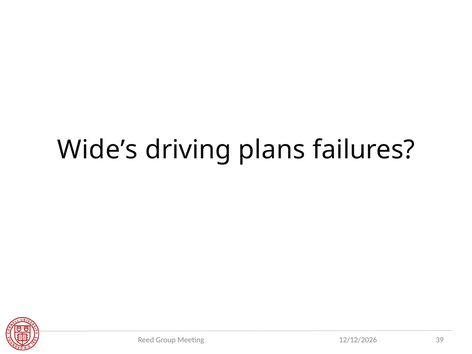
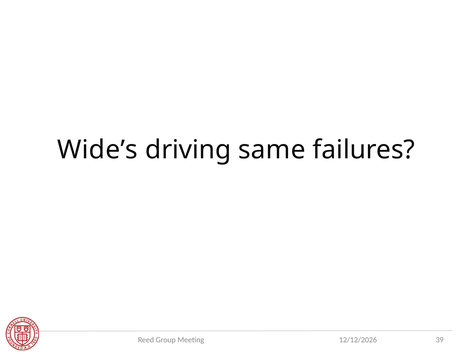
plans: plans -> same (272, 150)
